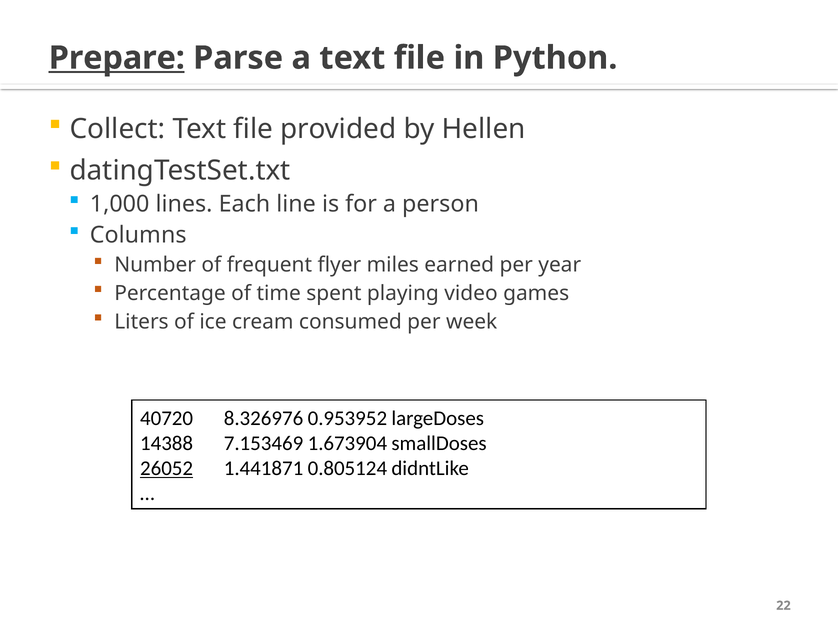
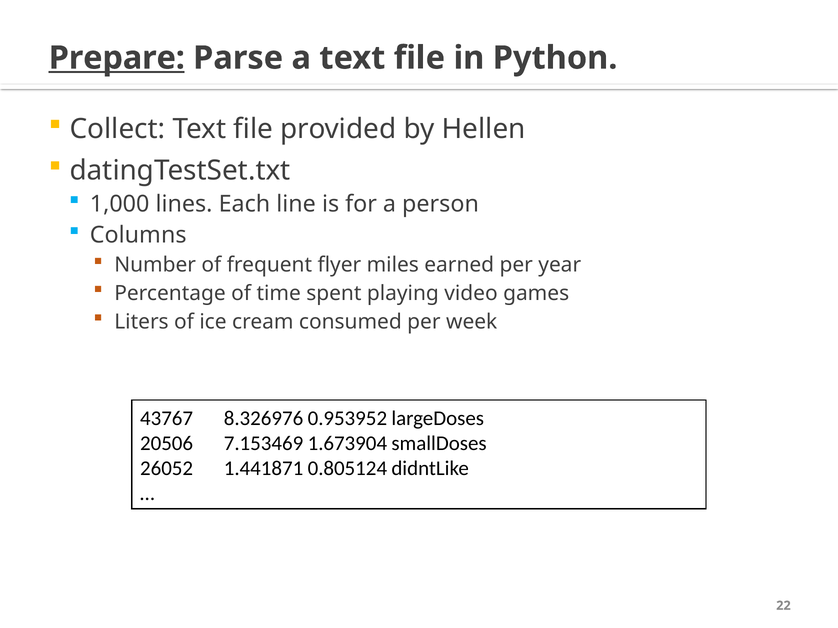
40720: 40720 -> 43767 (167, 419)
14388: 14388 -> 20506 (167, 444)
26052 underline: present -> none (167, 469)
